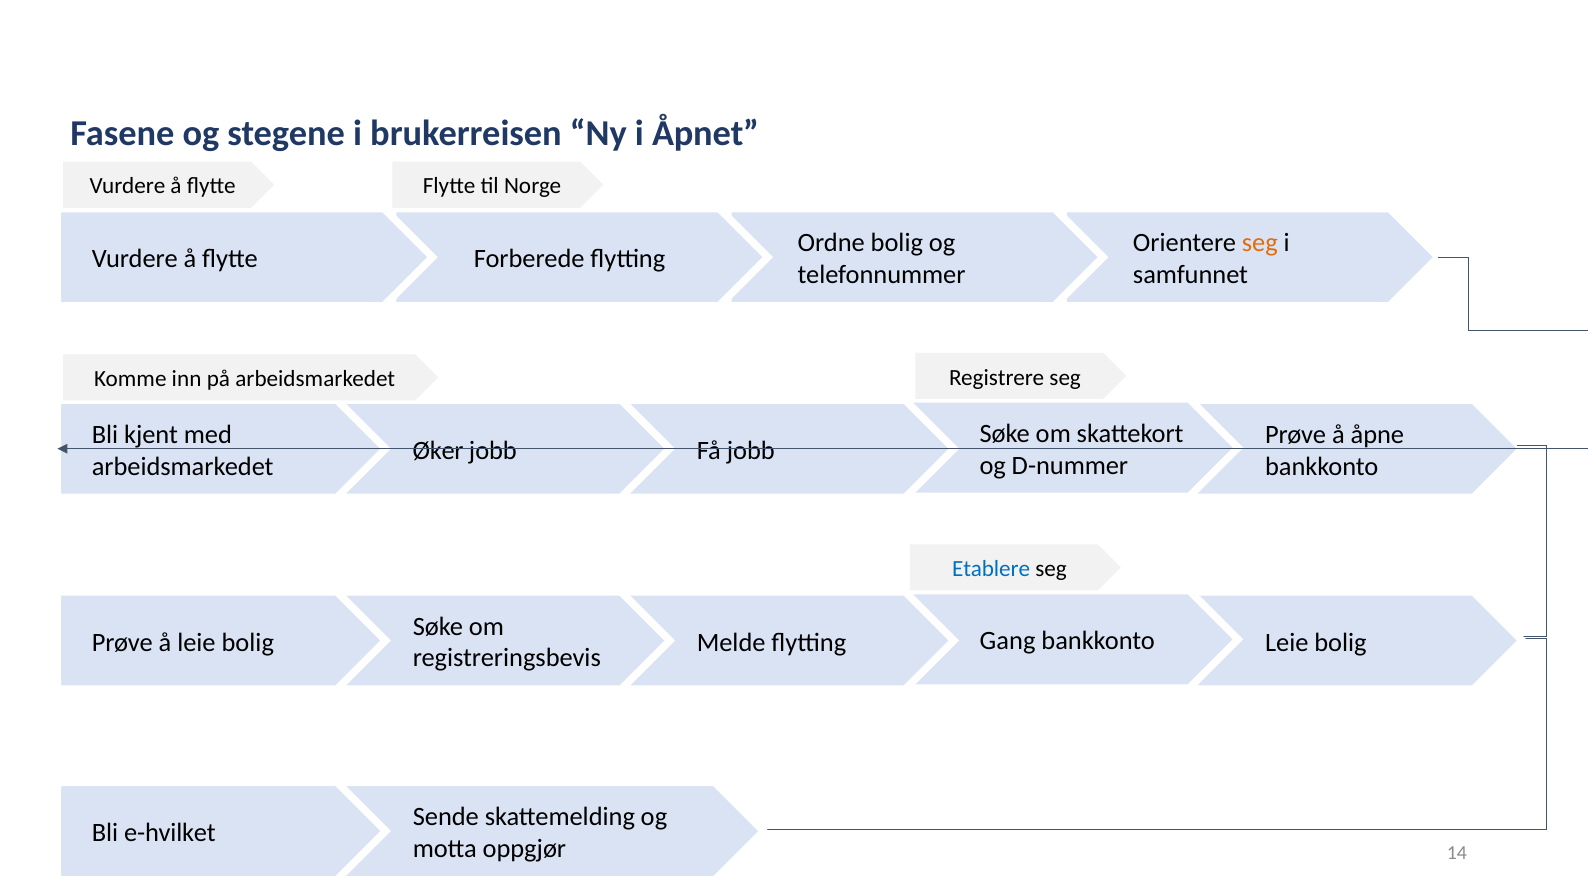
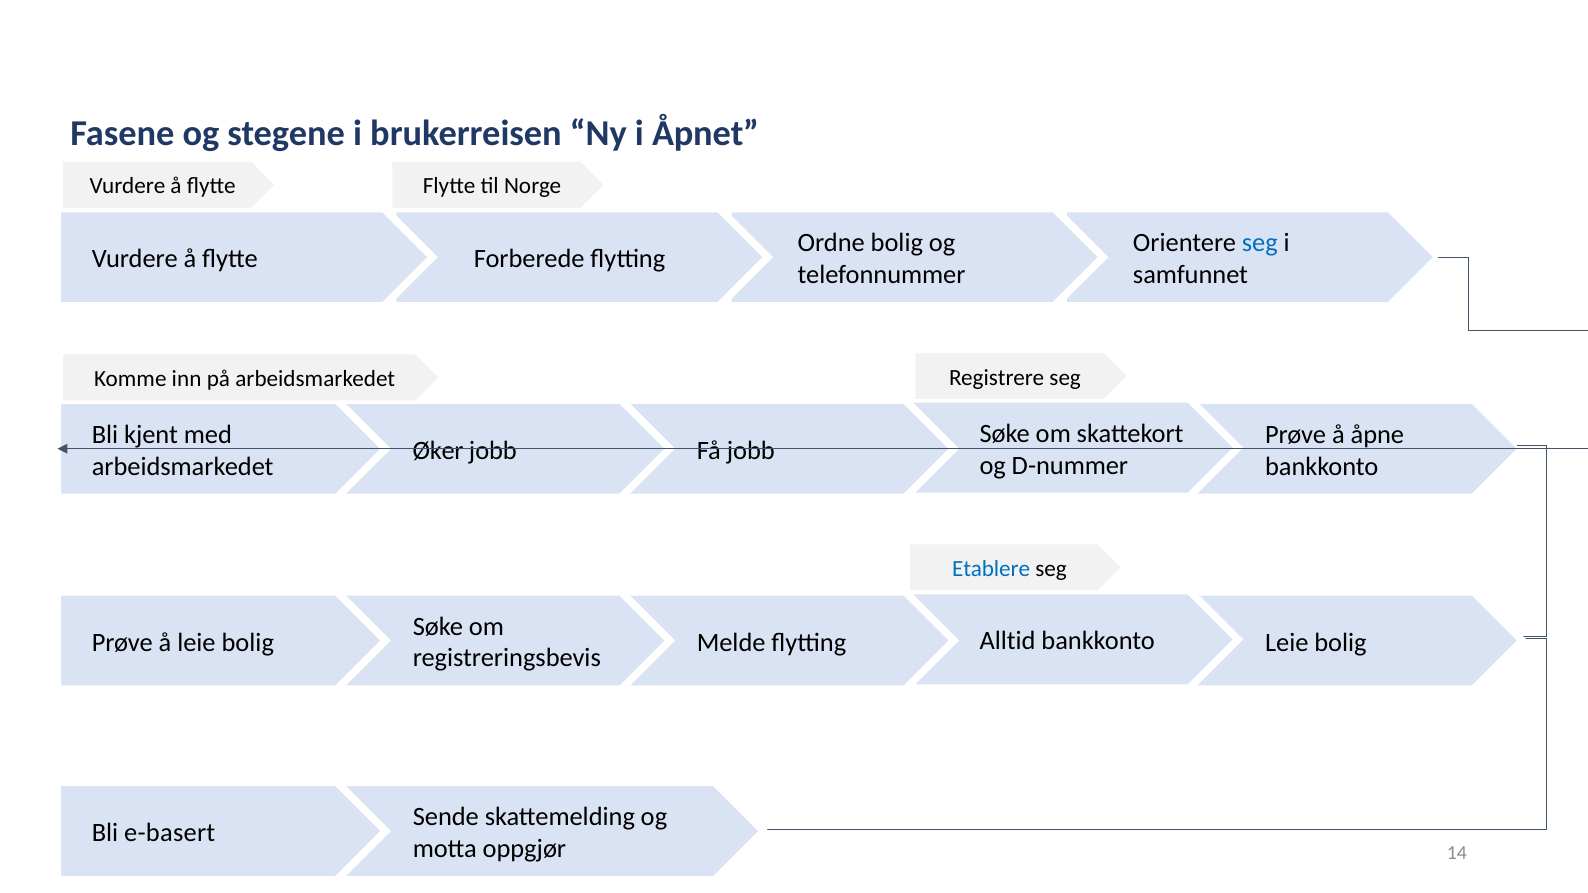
seg colour: orange -> blue (1260, 243)
Gang: Gang -> Alltid (1008, 641)
e-hvilket: e-hvilket -> e-basert (170, 833)
